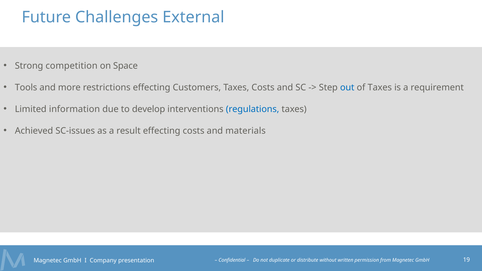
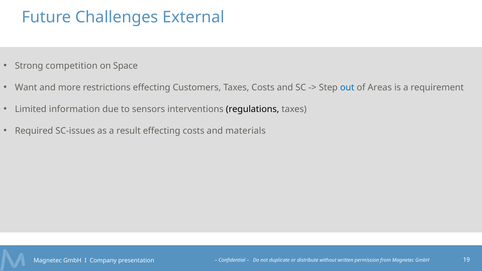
Tools: Tools -> Want (26, 87)
of Taxes: Taxes -> Areas (380, 87)
develop: develop -> sensors (149, 109)
regulations colour: blue -> black (253, 109)
Achieved: Achieved -> Required (34, 131)
